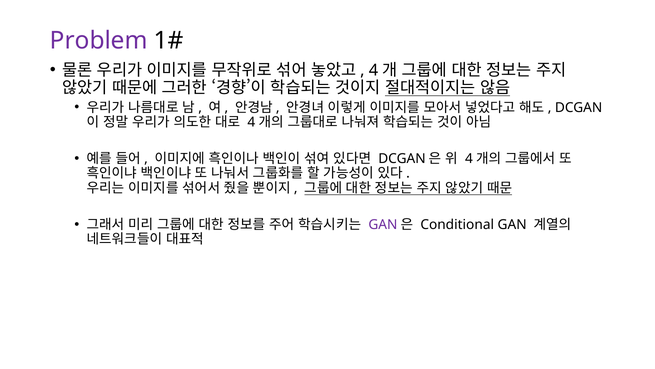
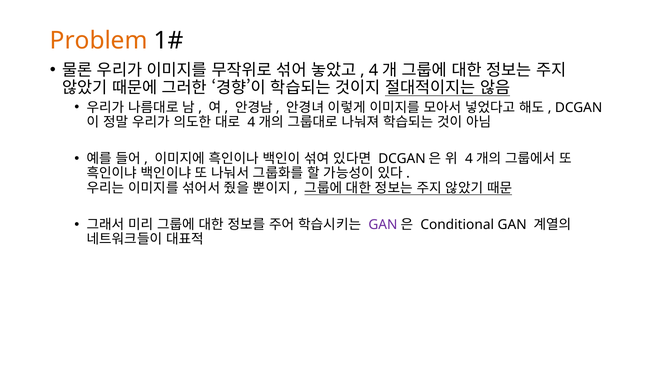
Problem colour: purple -> orange (99, 40)
